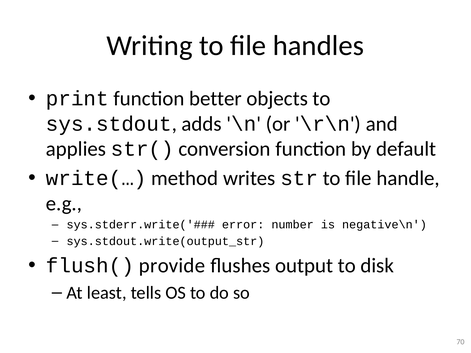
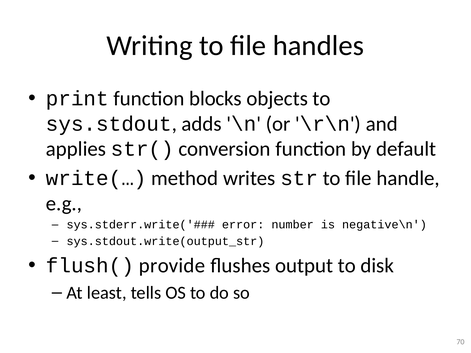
better: better -> blocks (216, 99)
